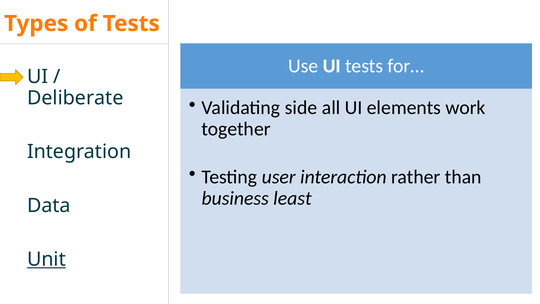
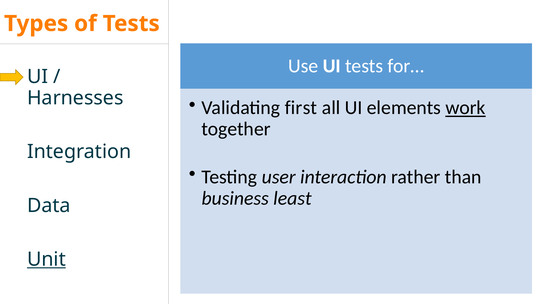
Deliberate: Deliberate -> Harnesses (75, 98)
side: side -> first (301, 108)
work underline: none -> present (466, 108)
